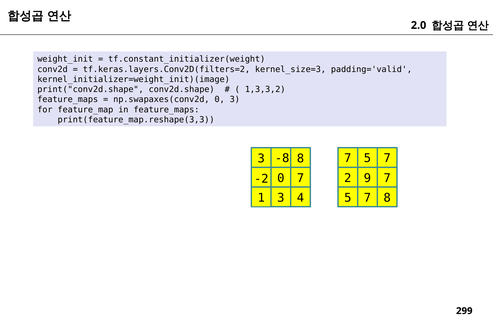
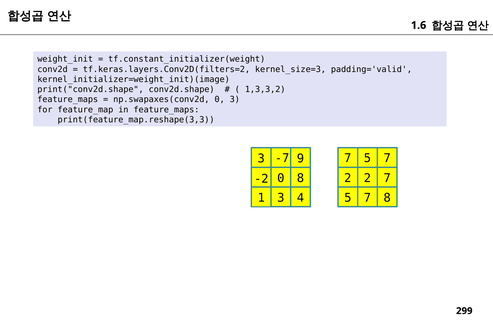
2.0: 2.0 -> 1.6 (419, 25)
-8: -8 -> -7 (282, 158)
3 8: 8 -> 9 (301, 158)
0 7: 7 -> 8 (301, 178)
2 9: 9 -> 2 (367, 178)
